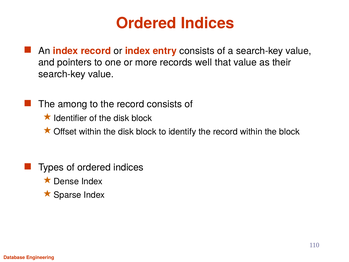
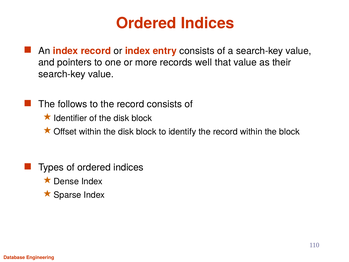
among: among -> follows (73, 104)
